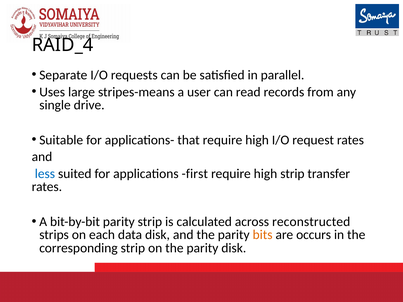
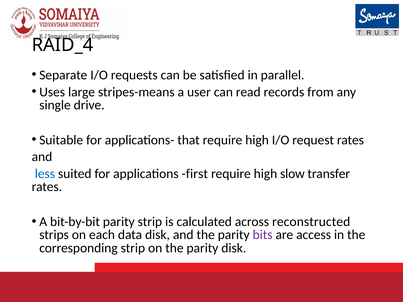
high strip: strip -> slow (292, 174)
bits colour: orange -> purple (263, 235)
occurs: occurs -> access (314, 235)
